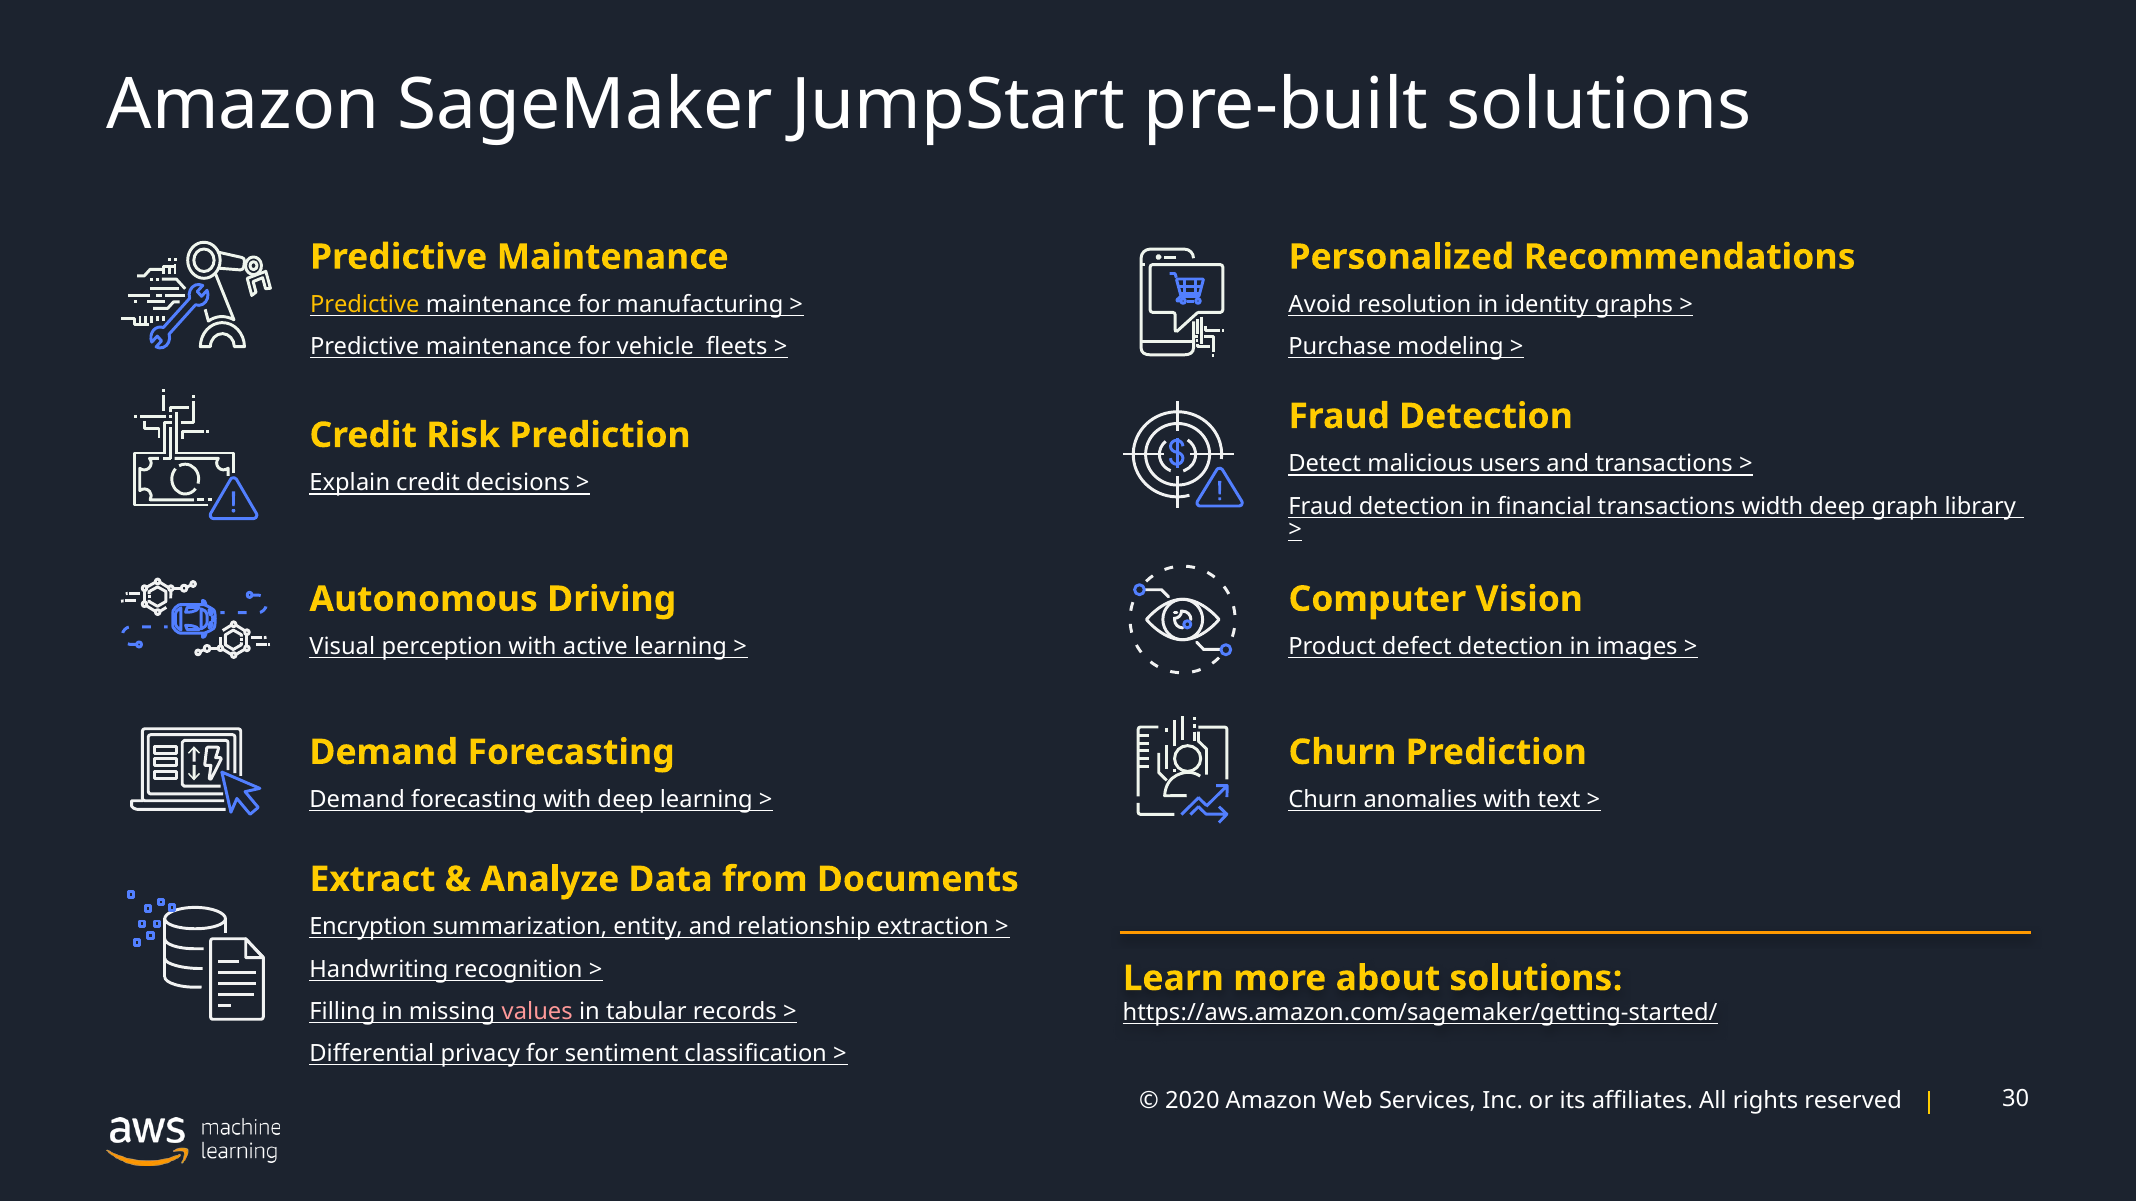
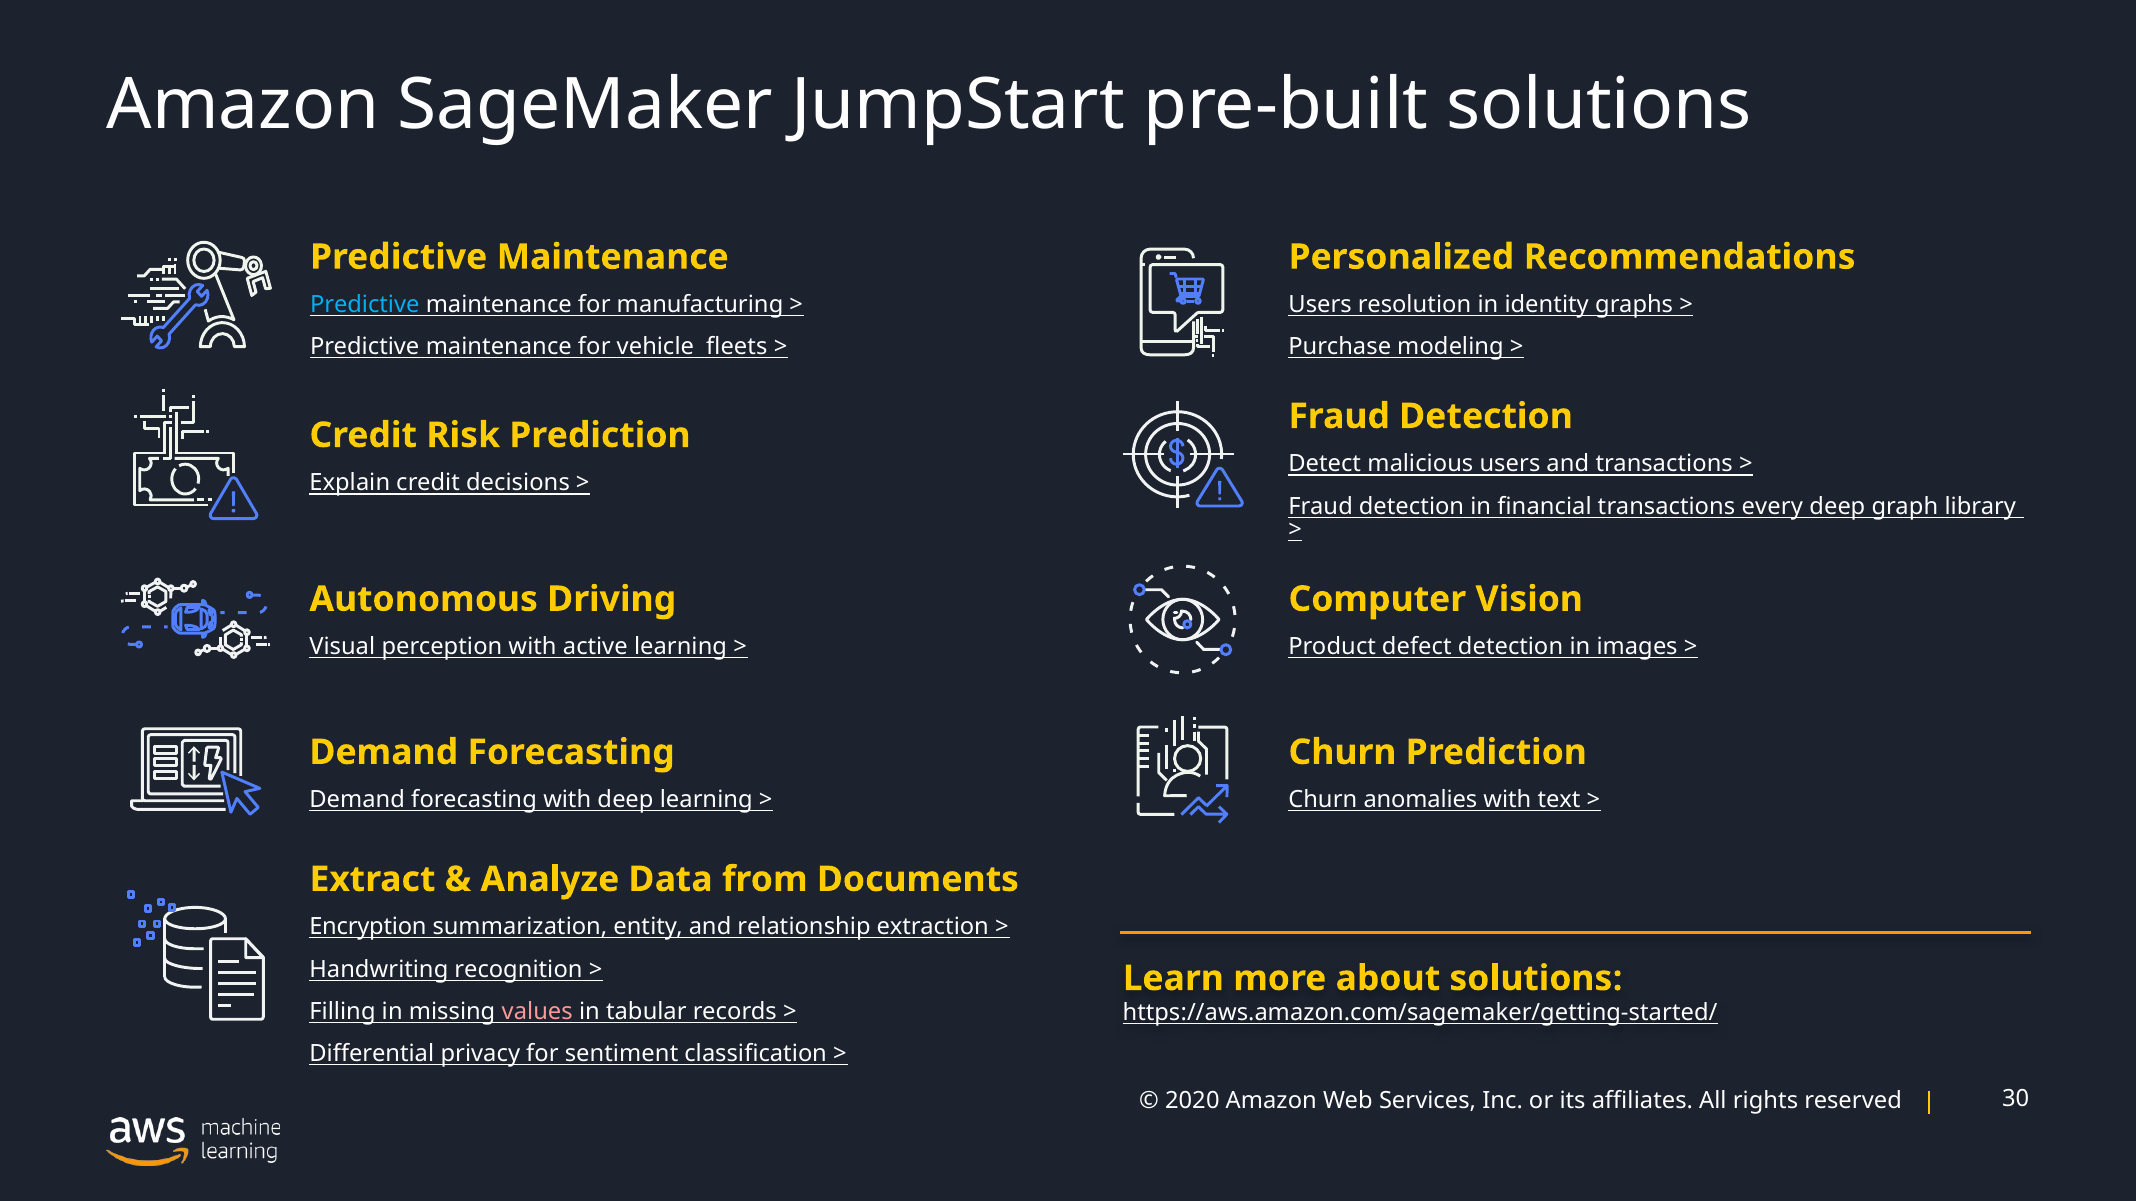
Predictive colour: yellow -> light blue (365, 305)
Avoid: Avoid -> Users (1320, 305)
width: width -> every (1772, 507)
